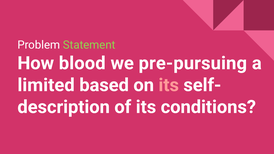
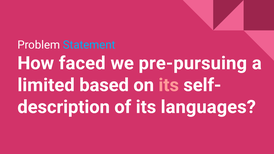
Statement colour: light green -> light blue (89, 45)
blood: blood -> faced (82, 63)
conditions: conditions -> languages (208, 107)
